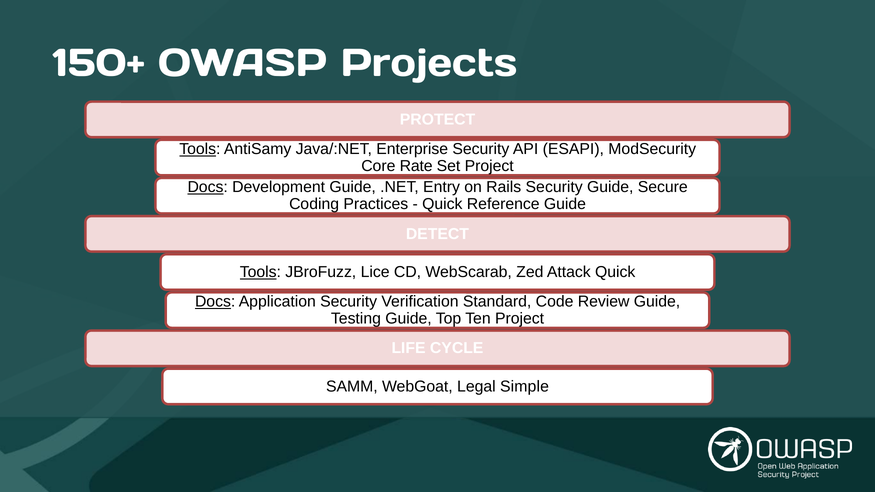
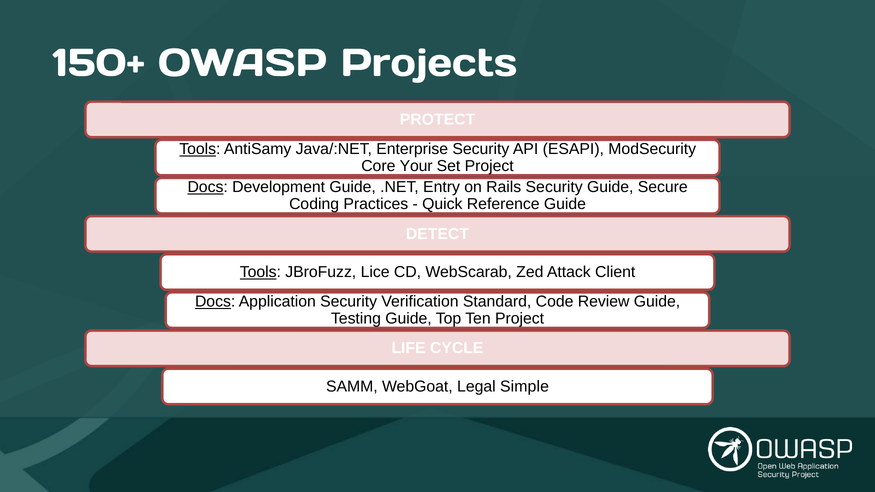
Rate: Rate -> Your (416, 166)
Attack Quick: Quick -> Client (615, 272)
